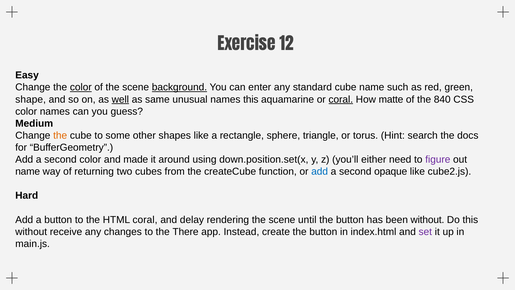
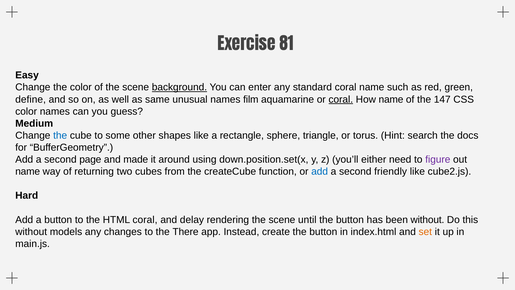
12: 12 -> 81 (286, 44)
color underline: present -> none (81, 87)
standard cube: cube -> coral (346, 87)
shape: shape -> define (31, 99)
well underline: present -> none (120, 99)
names this: this -> film (251, 99)
How matte: matte -> name (391, 99)
840: 840 -> 147 (442, 99)
the colour: orange -> blue (60, 135)
second color: color -> page (90, 159)
opaque: opaque -> friendly (391, 171)
receive: receive -> models (66, 232)
set colour: purple -> orange (425, 232)
